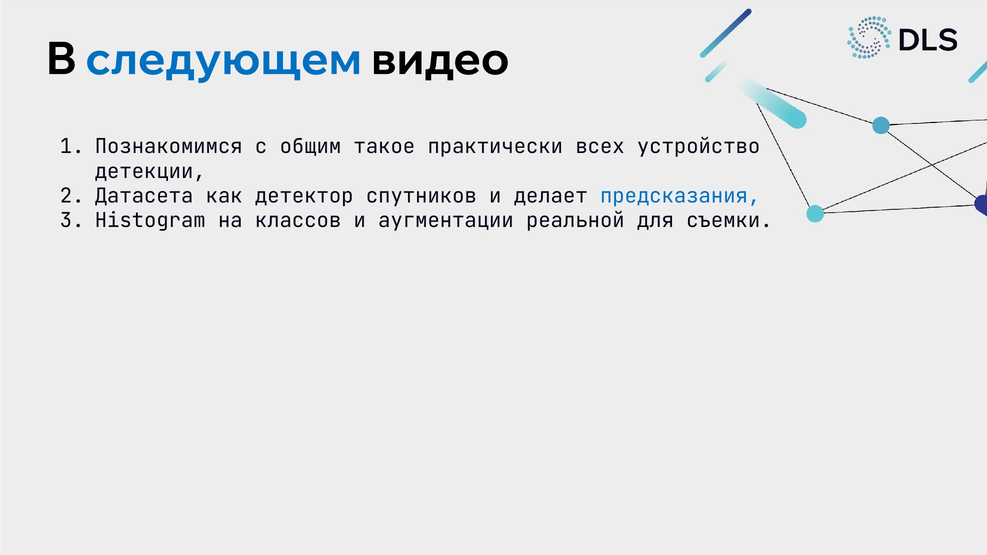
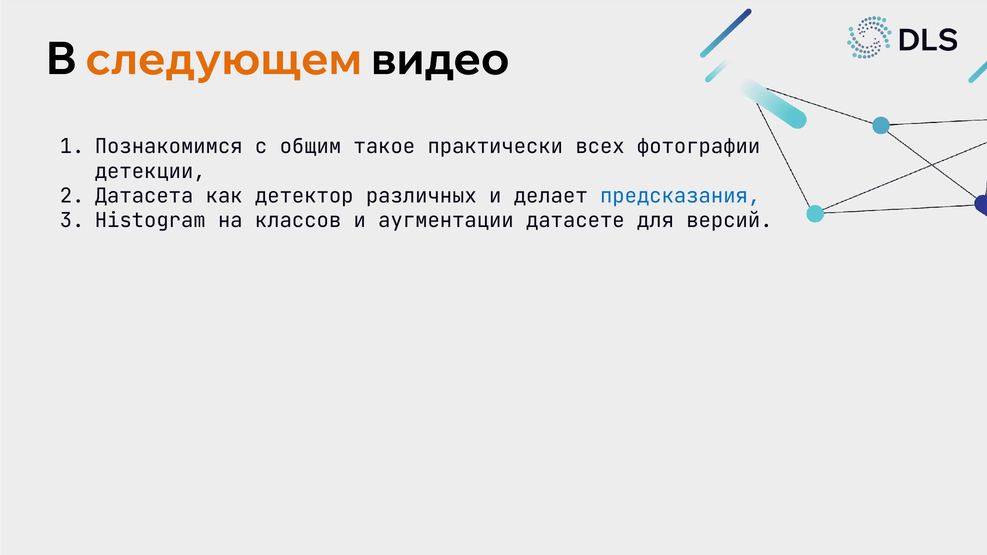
следующем colour: blue -> orange (224, 59)
устройство: устройство -> фотографии (699, 147)
спутников: спутников -> различных (421, 196)
реальной: реальной -> датасете (575, 221)
съемки: съемки -> версий (729, 221)
